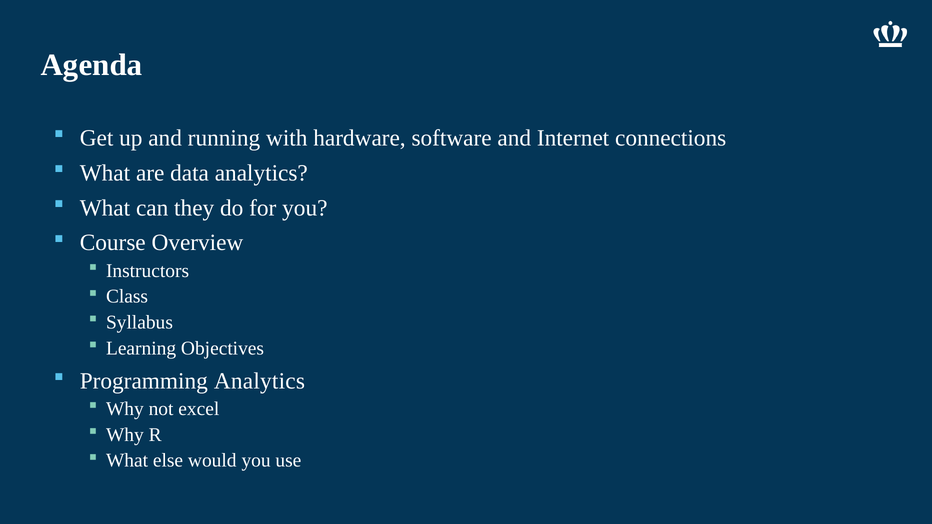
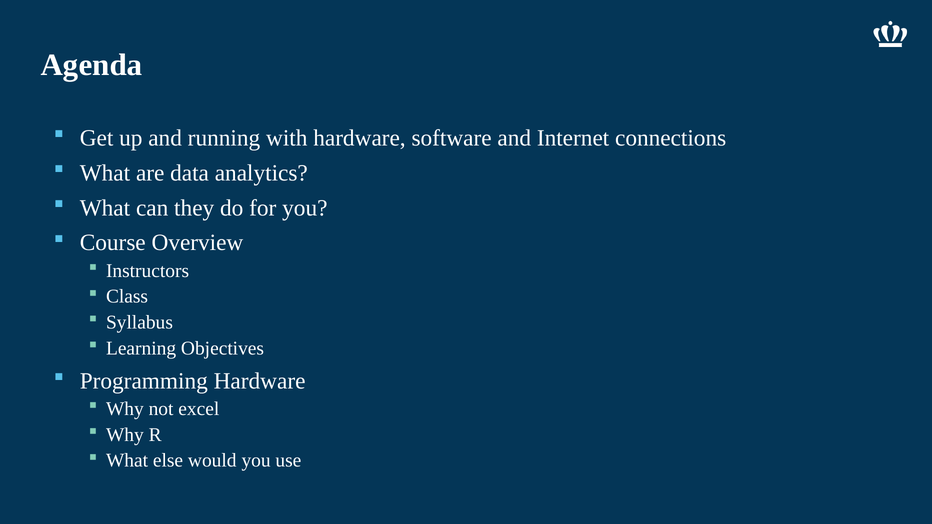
Programming Analytics: Analytics -> Hardware (260, 381)
